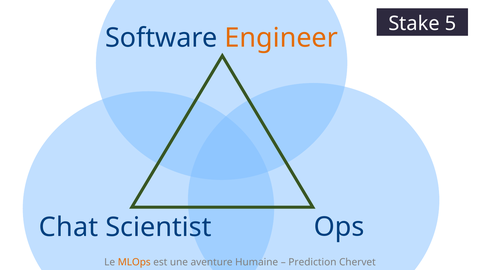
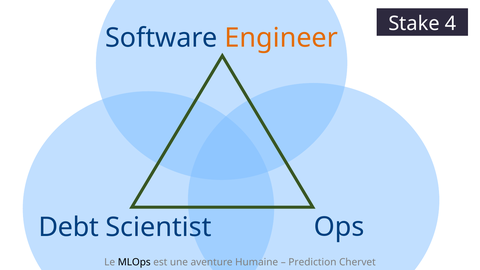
5: 5 -> 4 (451, 23)
Chat: Chat -> Debt (69, 227)
MLOps colour: orange -> black (134, 262)
